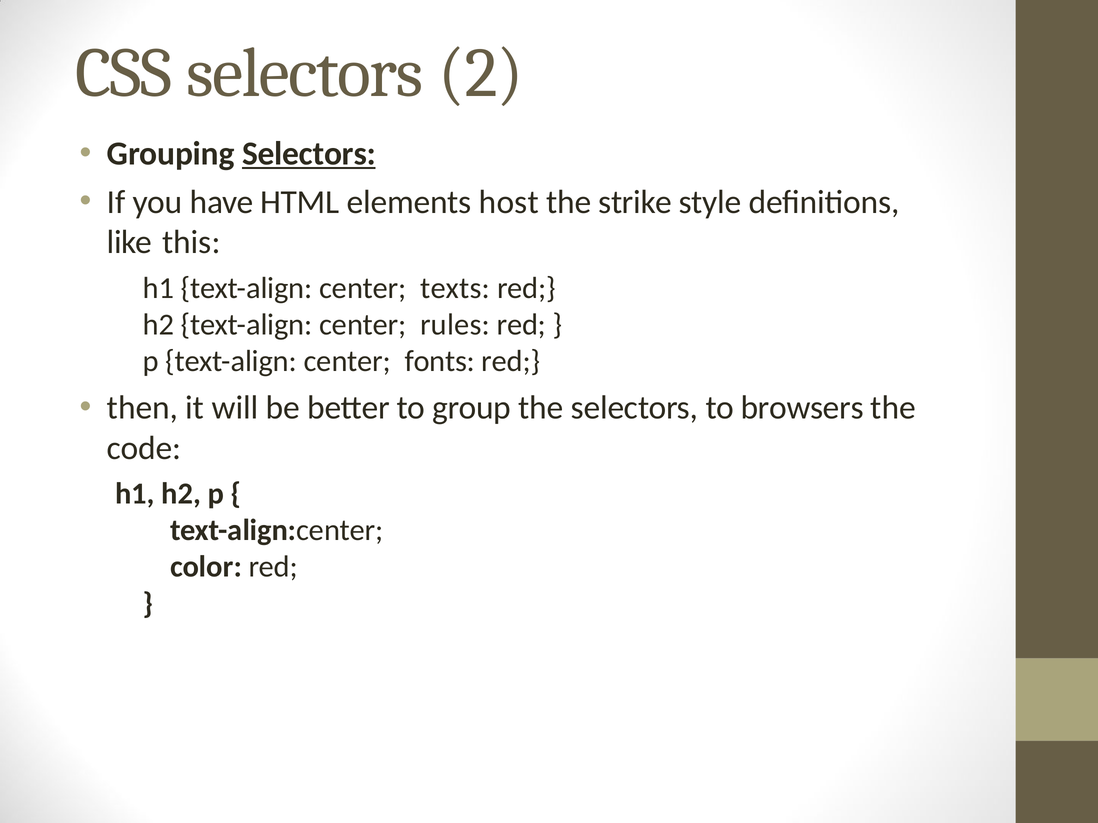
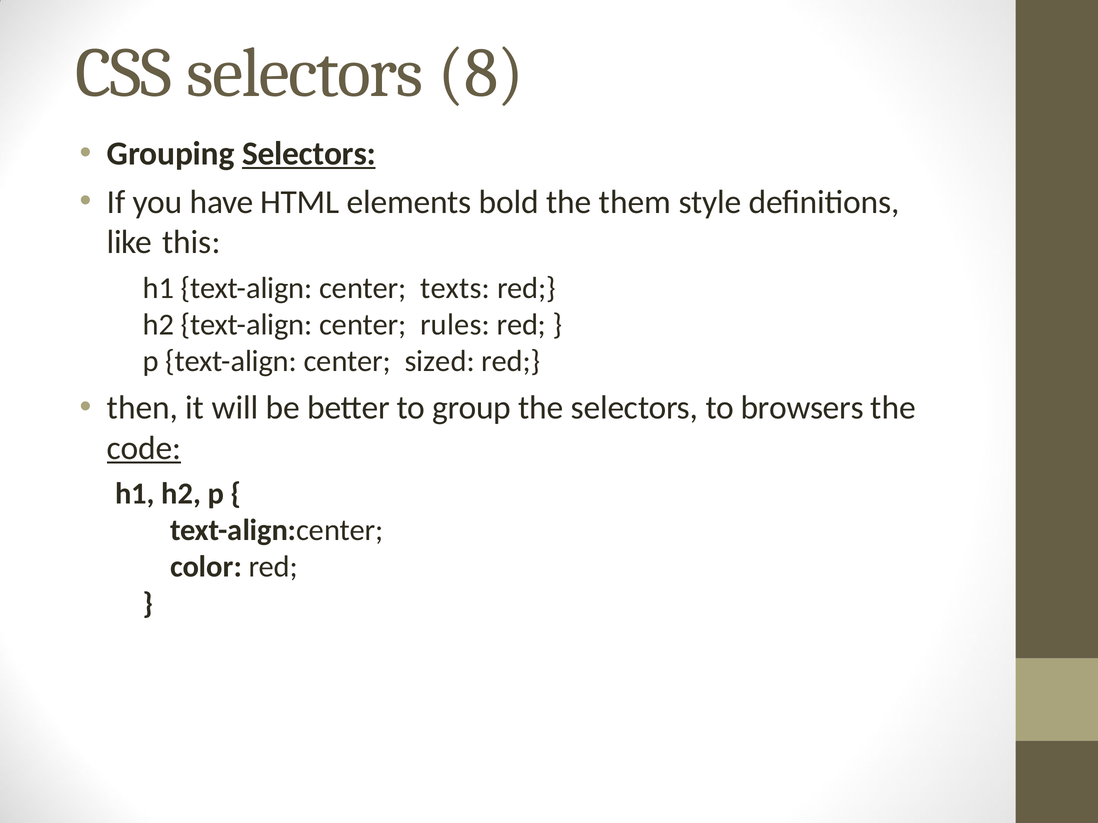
2: 2 -> 8 (481, 73)
host: host -> bold (509, 202)
strike: strike -> them (635, 202)
fonts: fonts -> sized (440, 361)
code underline: none -> present (144, 448)
